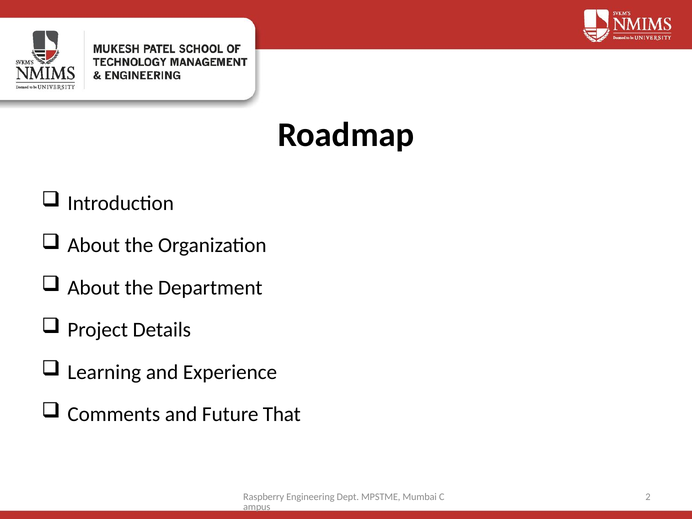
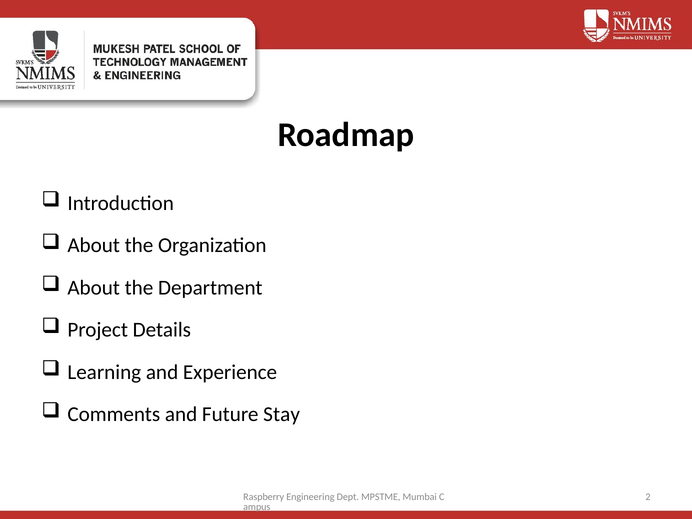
That: That -> Stay (282, 414)
